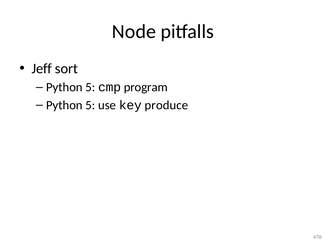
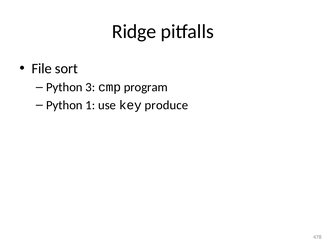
Node: Node -> Ridge (134, 32)
Jeff: Jeff -> File (42, 68)
5: 5 -> 3 (90, 87)
5: 5 -> 1 (90, 105)
